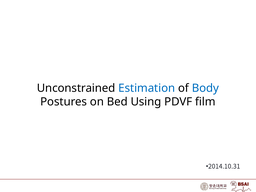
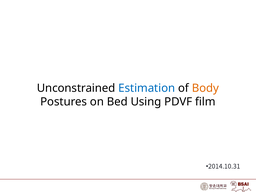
Body colour: blue -> orange (205, 88)
